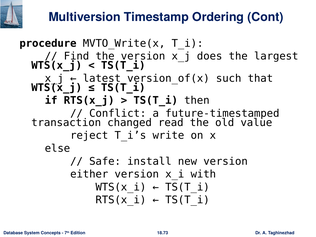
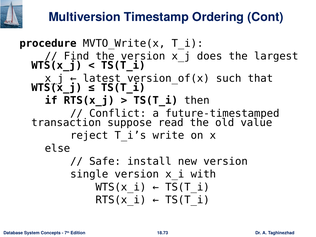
changed: changed -> suppose (130, 123)
either: either -> single (89, 174)
